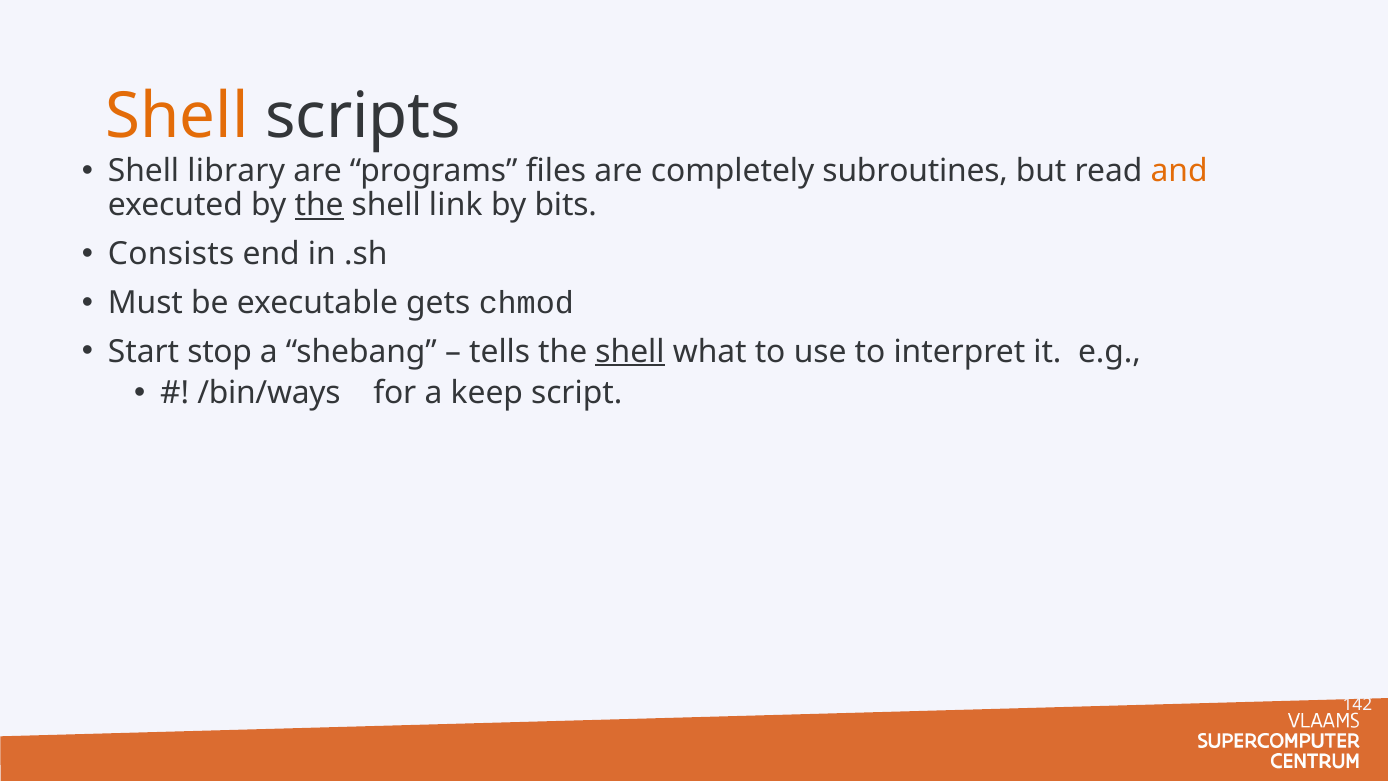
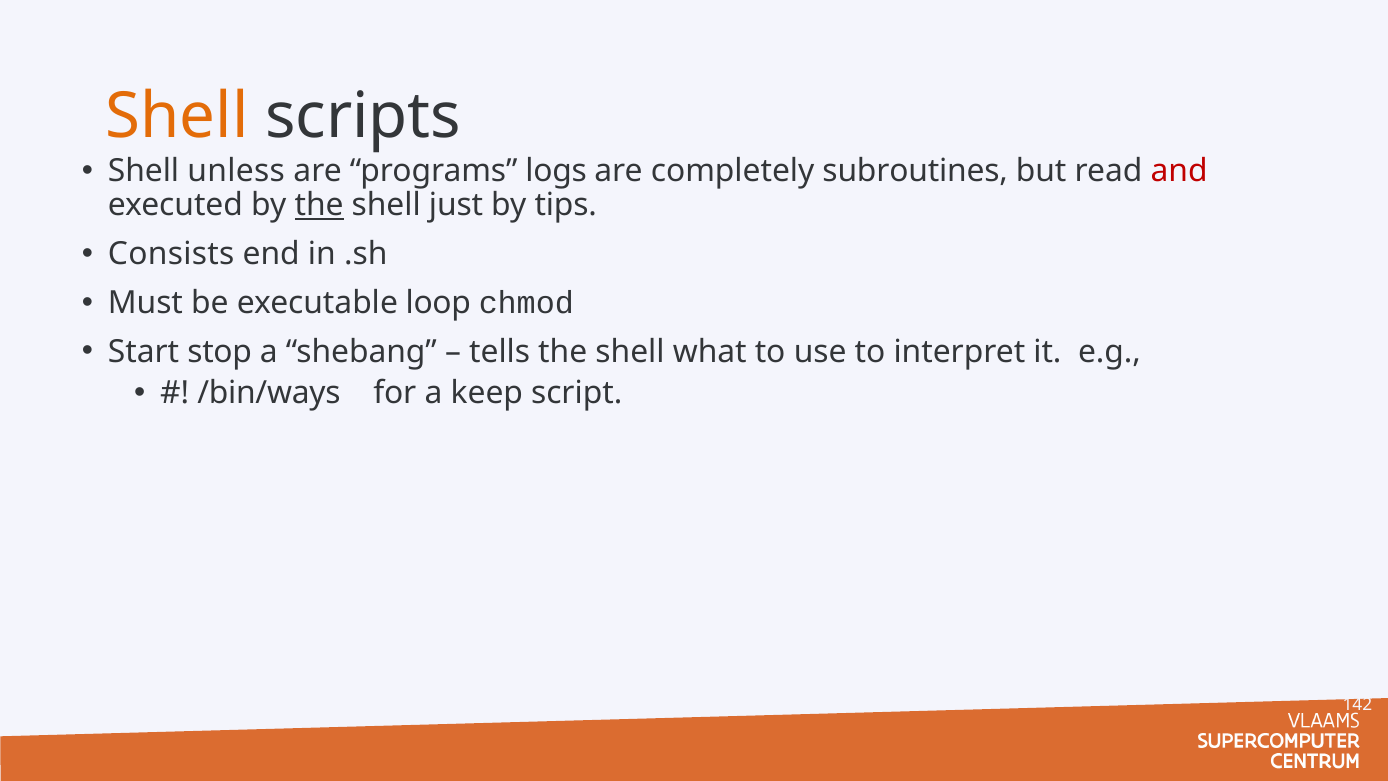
library: library -> unless (236, 171)
files: files -> logs (556, 171)
and colour: orange -> red (1179, 171)
link: link -> just (456, 205)
bits: bits -> tips (566, 205)
gets: gets -> loop (438, 303)
shell underline: present -> none (630, 351)
